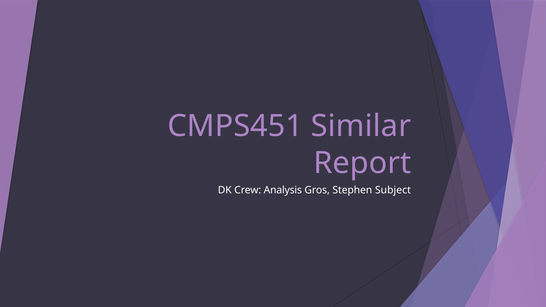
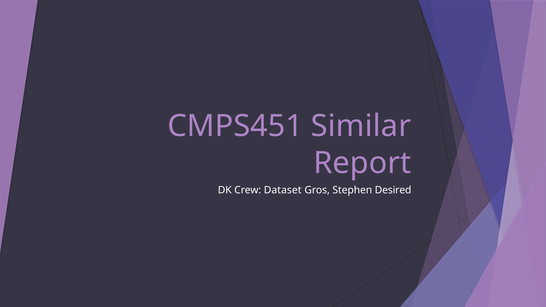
Analysis: Analysis -> Dataset (283, 190)
Subject: Subject -> Desired (393, 190)
